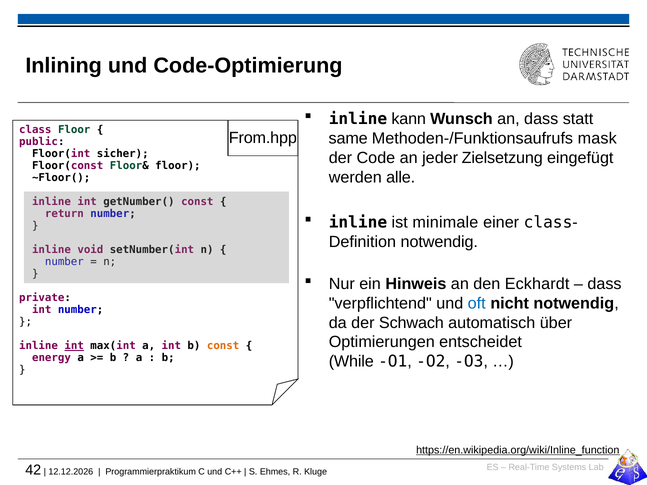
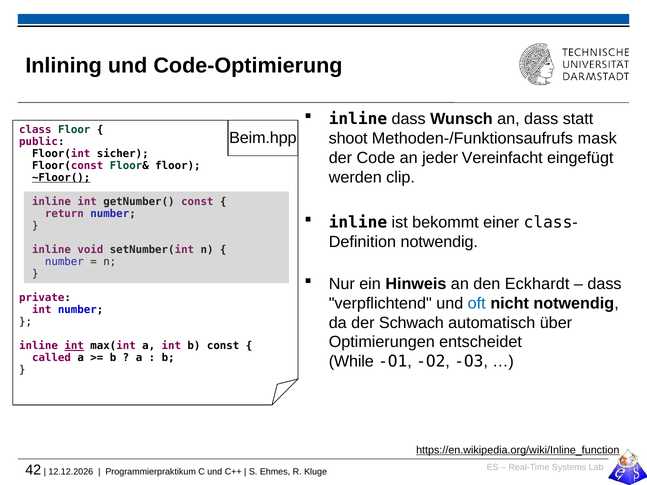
inline kann: kann -> dass (409, 119)
From.hpp: From.hpp -> Beim.hpp (263, 138)
same: same -> shoot (348, 139)
Zielsetzung: Zielsetzung -> Vereinfacht (502, 158)
alle: alle -> clip (401, 177)
~Floor( underline: none -> present (61, 178)
minimale: minimale -> bekommt (445, 223)
const colour: orange -> black (223, 346)
energy: energy -> called (51, 358)
